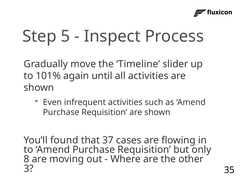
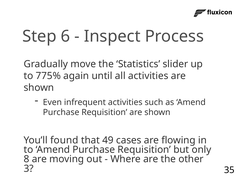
5: 5 -> 6 (65, 36)
Timeline: Timeline -> Statistics (138, 64)
101%: 101% -> 775% (48, 76)
37: 37 -> 49 (108, 140)
